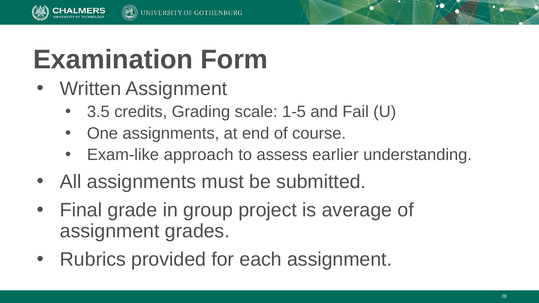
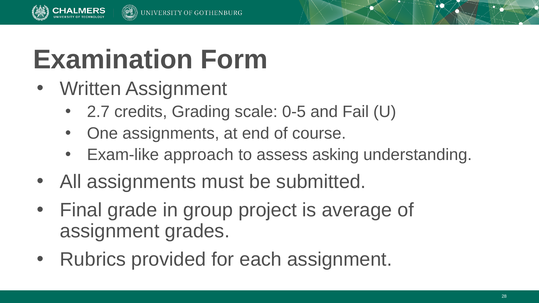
3.5: 3.5 -> 2.7 (98, 112)
1-5: 1-5 -> 0-5 (294, 112)
earlier: earlier -> asking (336, 155)
